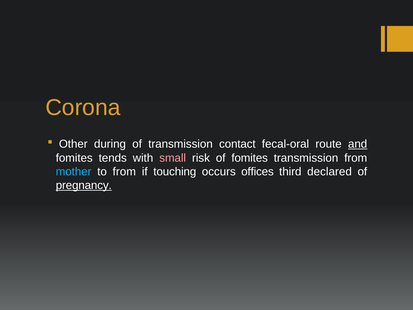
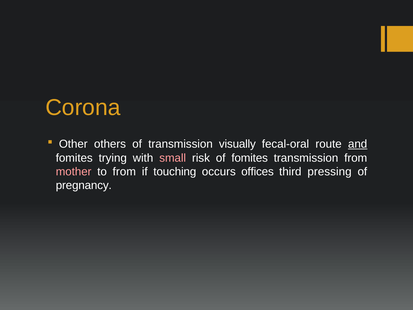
during: during -> others (110, 144)
contact: contact -> visually (237, 144)
tends: tends -> trying (113, 158)
mother colour: light blue -> pink (74, 172)
declared: declared -> pressing (330, 172)
pregnancy underline: present -> none (84, 185)
